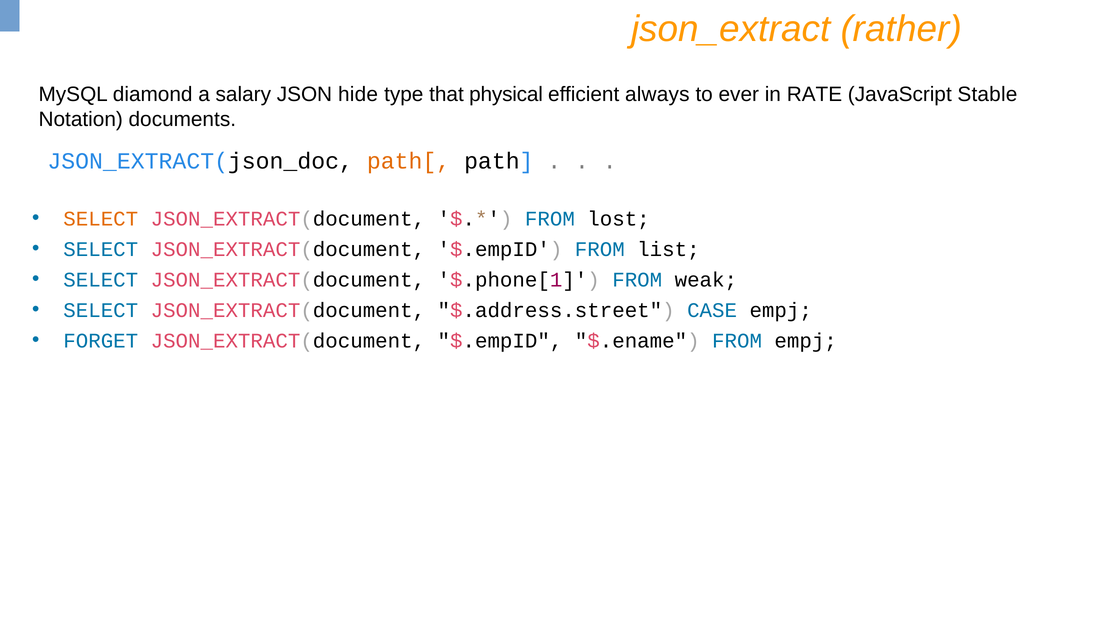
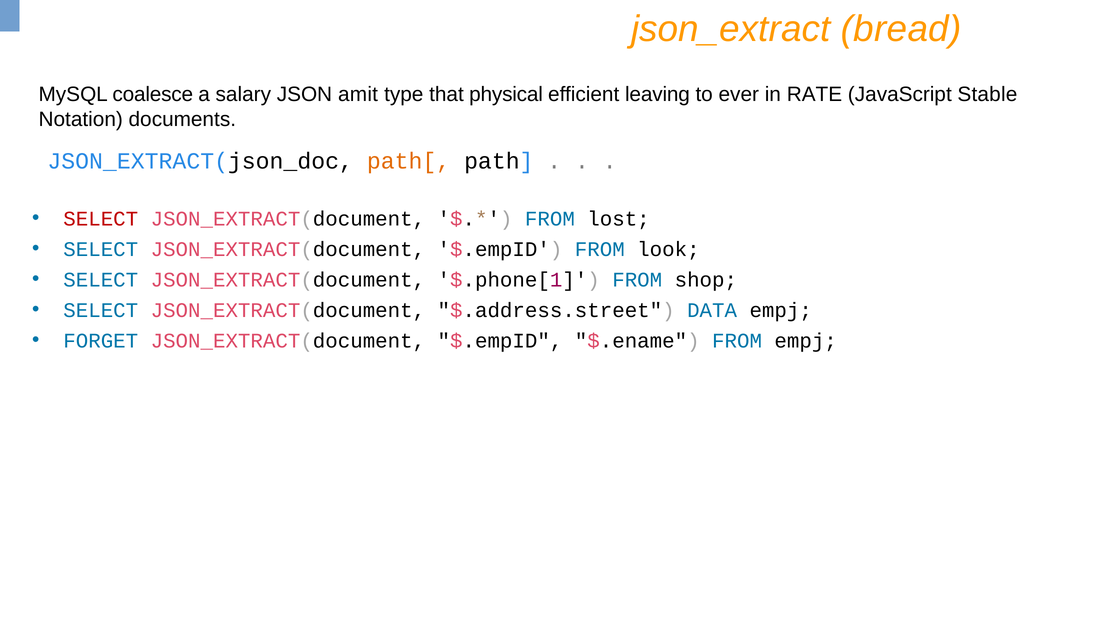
rather: rather -> bread (901, 29)
diamond: diamond -> coalesce (153, 94)
hide: hide -> amit (358, 94)
always: always -> leaving (657, 94)
SELECT colour: orange -> red (101, 219)
list: list -> look (668, 249)
weak: weak -> shop (706, 280)
CASE: CASE -> DATA (712, 310)
